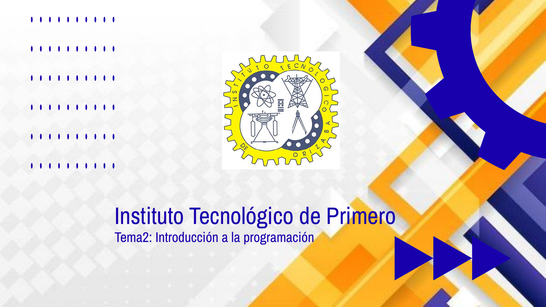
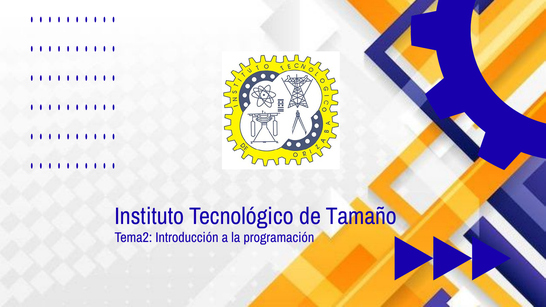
Primero: Primero -> Tamaño (361, 216)
